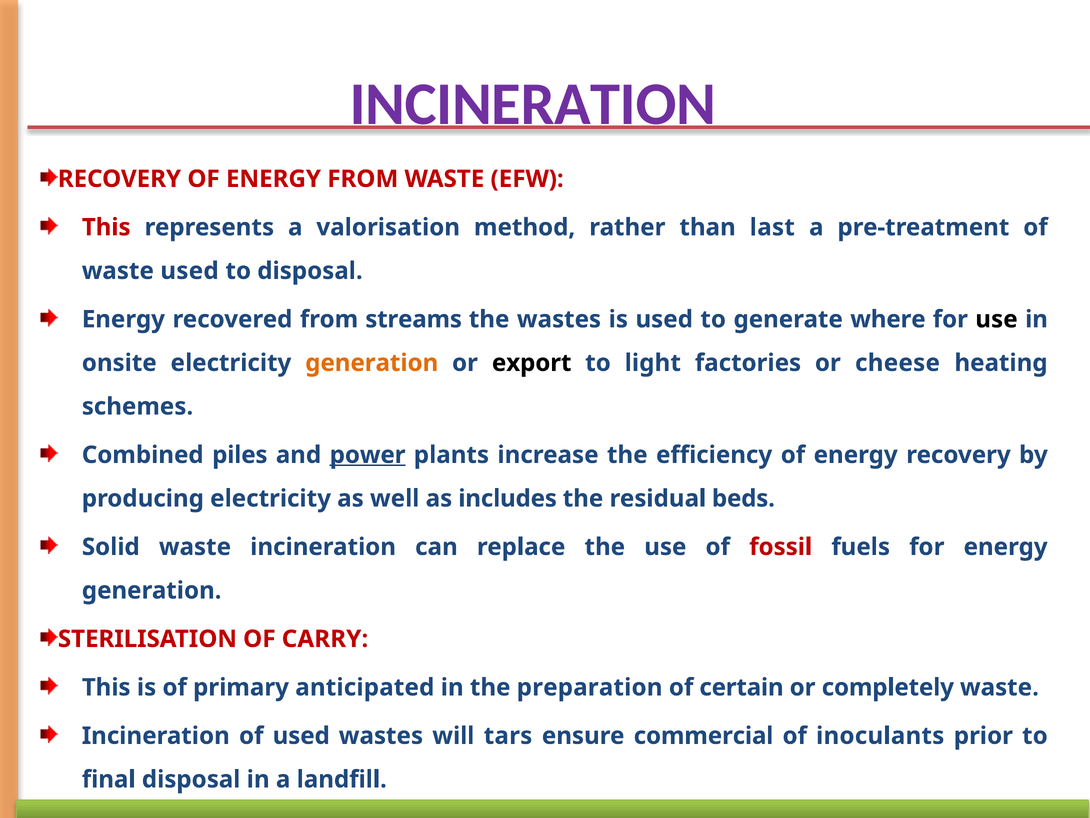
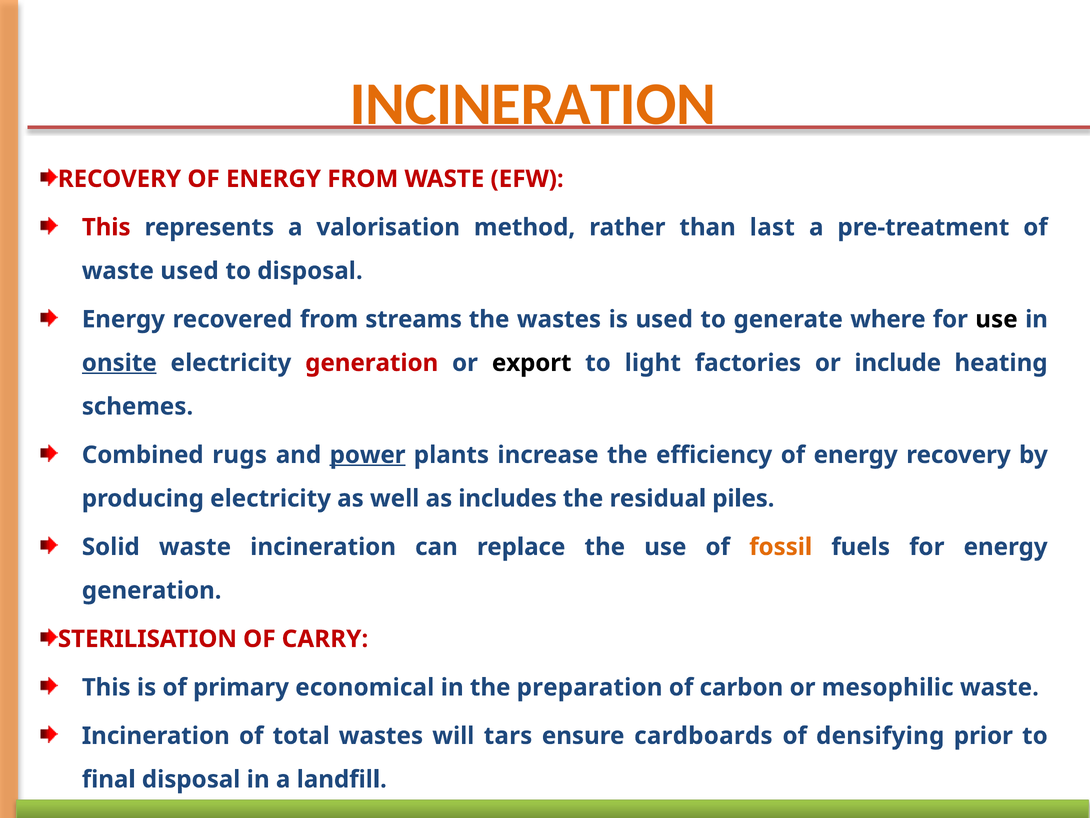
INCINERATION colour: purple -> orange (533, 104)
onsite underline: none -> present (119, 363)
generation colour: orange -> red (372, 363)
cheese: cheese -> include (898, 363)
piles: piles -> rugs (240, 455)
beds: beds -> piles (743, 498)
fossil colour: red -> orange (781, 547)
anticipated: anticipated -> economical (365, 687)
certain: certain -> carbon (741, 687)
completely: completely -> mesophilic (888, 687)
of used: used -> total (301, 735)
commercial: commercial -> cardboards (703, 735)
inoculants: inoculants -> densifying (880, 735)
